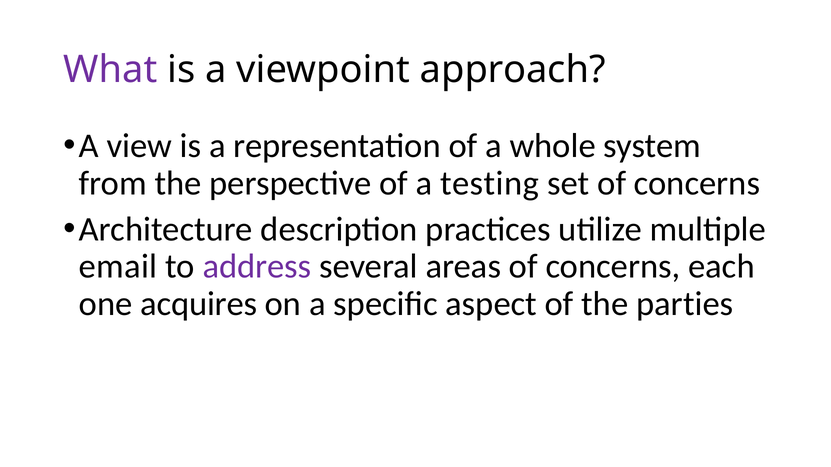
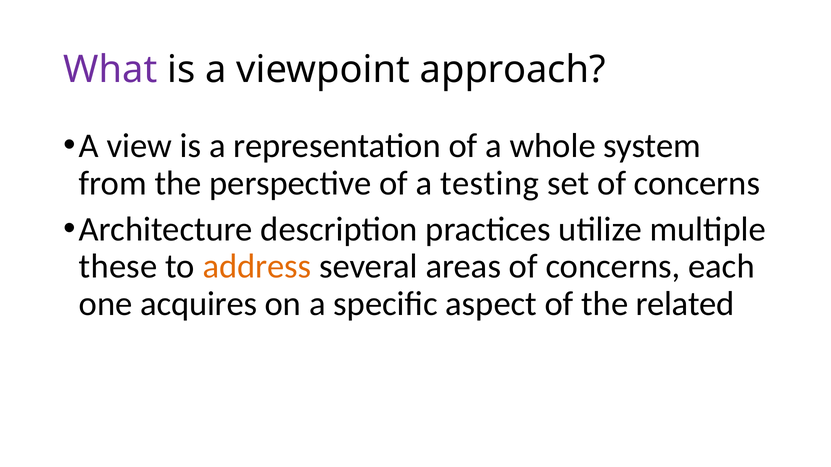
email: email -> these (118, 267)
address colour: purple -> orange (257, 267)
parties: parties -> related (685, 304)
